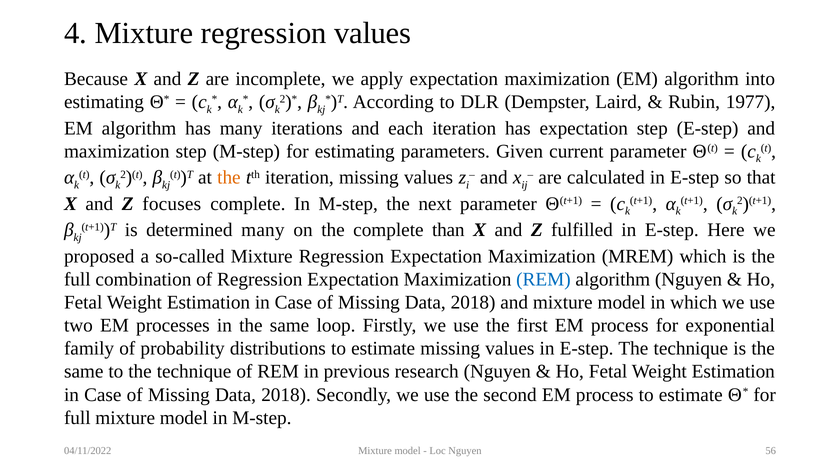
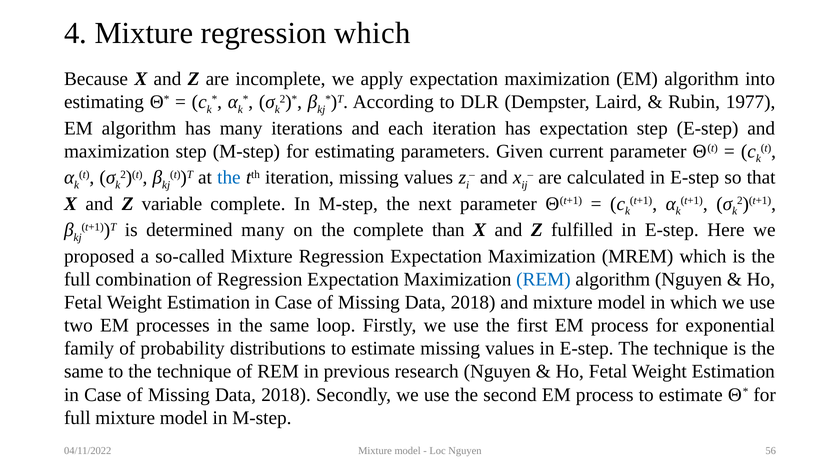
regression values: values -> which (372, 33)
the colour: orange -> blue (229, 178)
focuses: focuses -> variable (172, 204)
